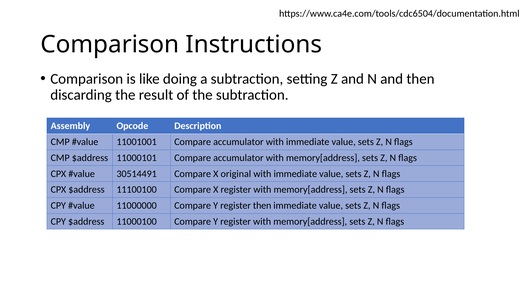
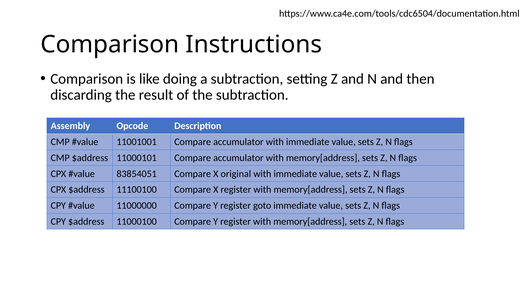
30514491: 30514491 -> 83854051 (137, 174)
register then: then -> goto (262, 206)
